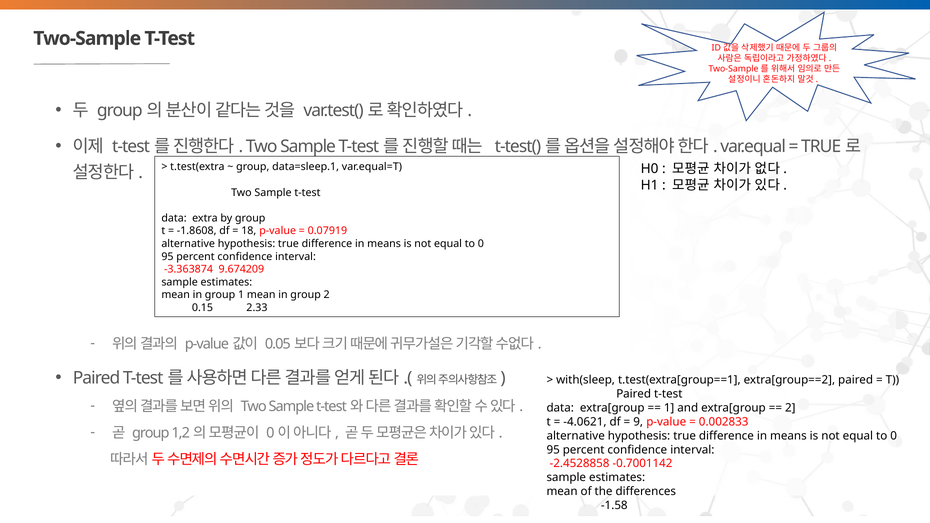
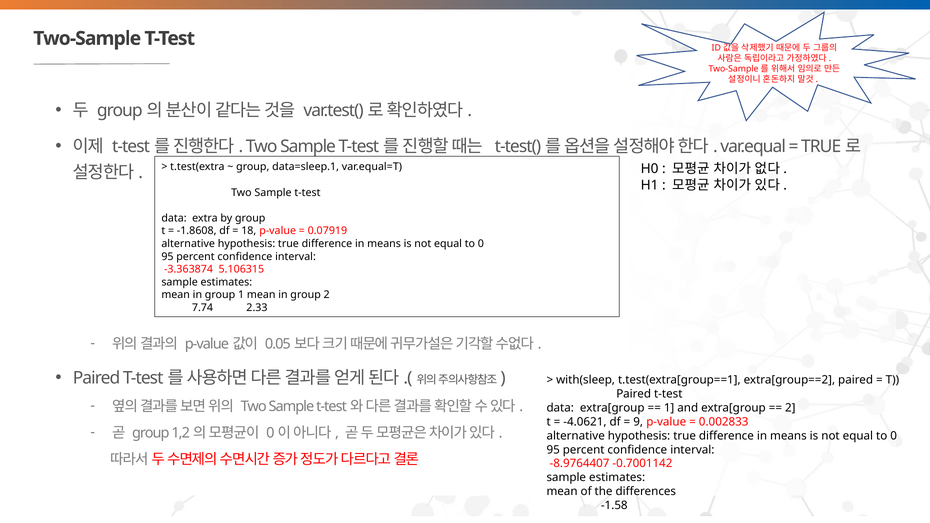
9.674209: 9.674209 -> 5.106315 (241, 269)
0.15: 0.15 -> 7.74 (202, 308)
-2.4528858: -2.4528858 -> -8.9764407 (580, 464)
